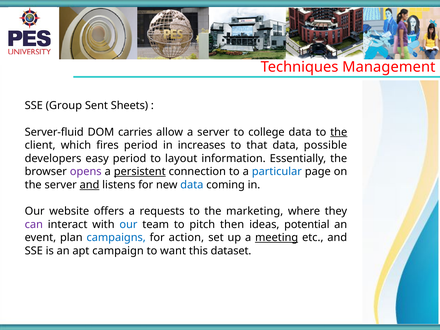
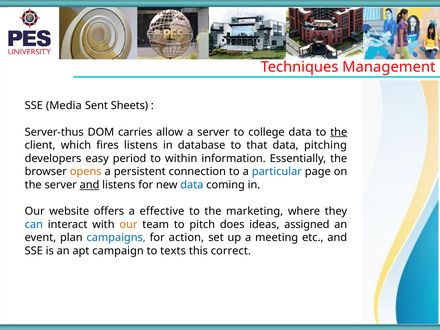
Group: Group -> Media (64, 106)
Server-fluid: Server-fluid -> Server-thus (54, 132)
fires period: period -> listens (141, 145)
increases: increases -> database (202, 145)
possible: possible -> pitching (325, 145)
layout: layout -> within (181, 158)
opens colour: purple -> orange (86, 172)
persistent underline: present -> none (140, 172)
requests: requests -> effective (162, 211)
can colour: purple -> blue (34, 224)
our colour: blue -> orange (128, 224)
then: then -> does (232, 224)
potential: potential -> assigned (307, 224)
meeting underline: present -> none (277, 238)
want: want -> texts (173, 251)
dataset: dataset -> correct (231, 251)
